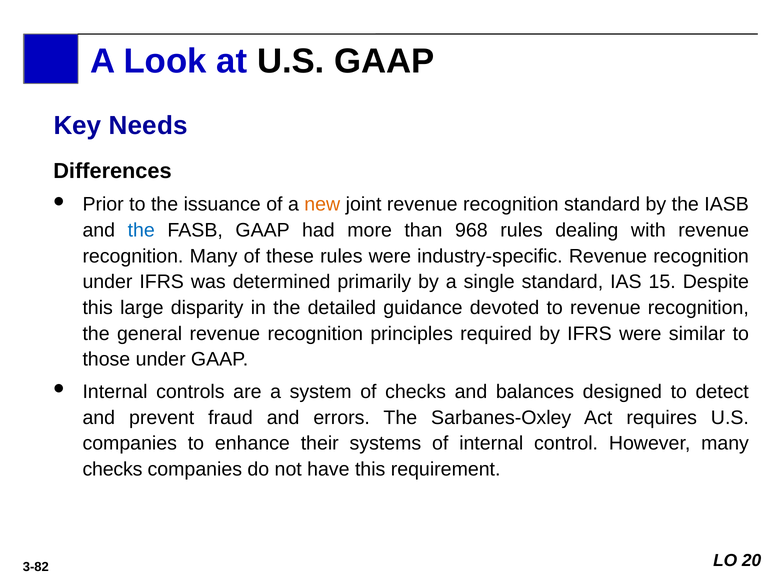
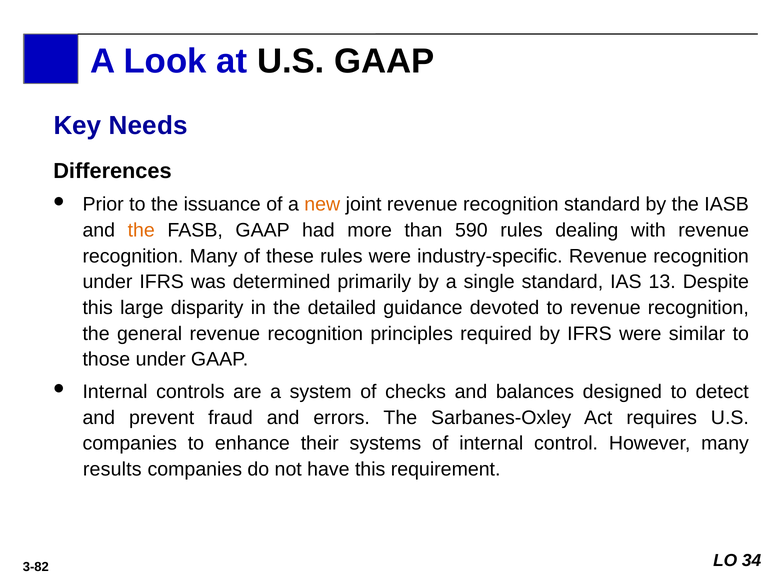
the colour: blue -> orange (141, 230)
968: 968 -> 590 (471, 230)
15: 15 -> 13 (662, 282)
checks: checks -> results (112, 469)
20: 20 -> 34 (752, 560)
